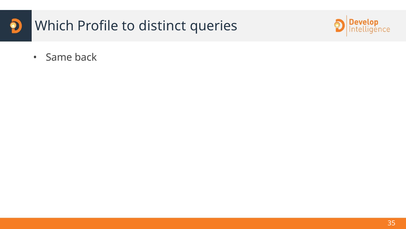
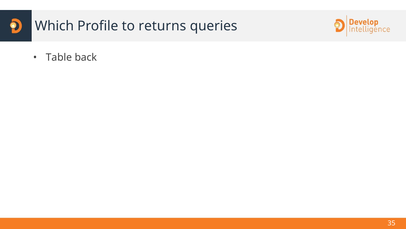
distinct: distinct -> returns (162, 26)
Same: Same -> Table (59, 57)
